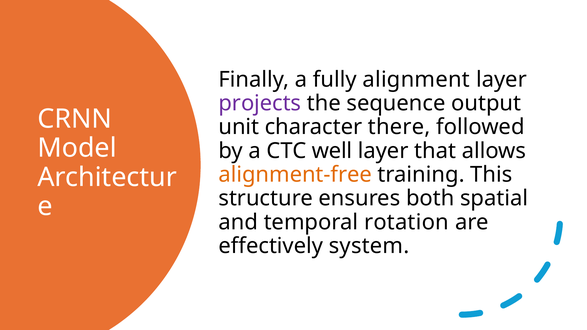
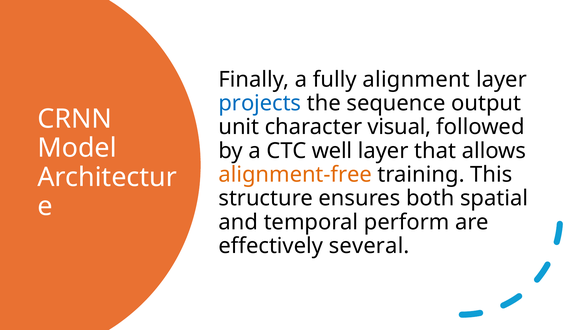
projects colour: purple -> blue (260, 103)
there: there -> visual (399, 127)
rotation: rotation -> perform (407, 222)
system: system -> several (369, 246)
